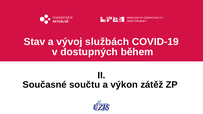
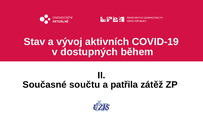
službách: službách -> aktivních (107, 42)
výkon: výkon -> patřila (124, 85)
